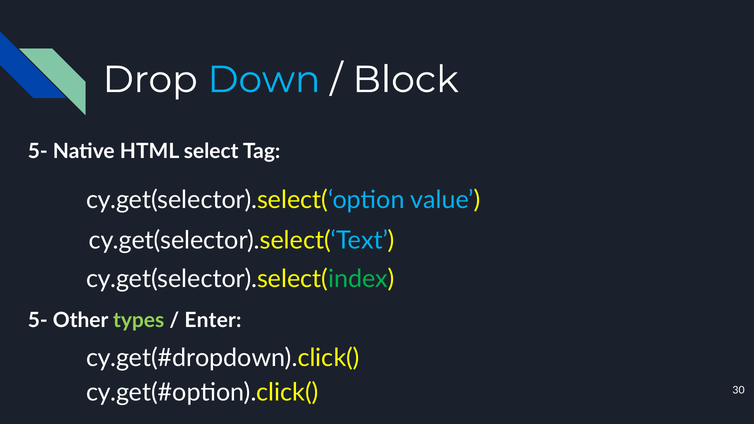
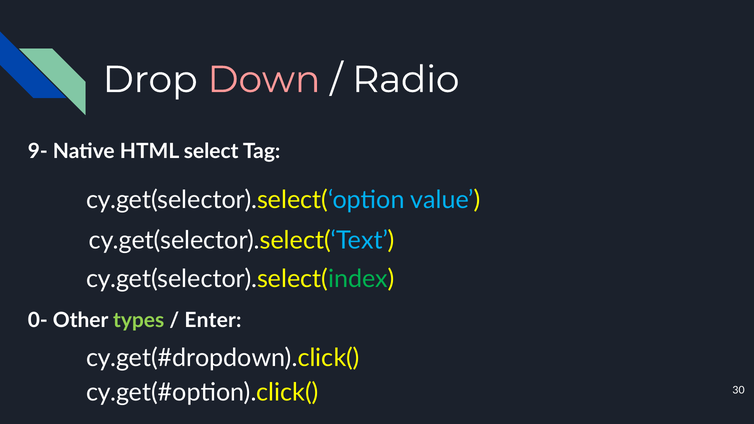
Down colour: light blue -> pink (264, 80)
Block: Block -> Radio (406, 80)
5-: 5- -> 9- (38, 151)
5-: 5- -> 0- (38, 321)
